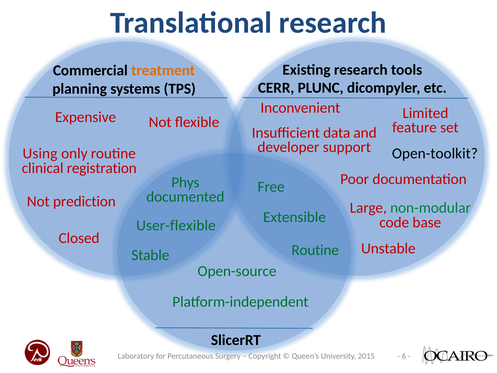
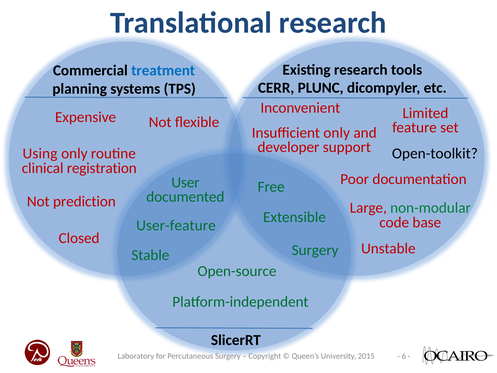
treatment colour: orange -> blue (163, 71)
Insufficient data: data -> only (337, 133)
Phys: Phys -> User (185, 182)
User-flexible: User-flexible -> User-feature (176, 225)
Routine: Routine -> Surgery (315, 250)
